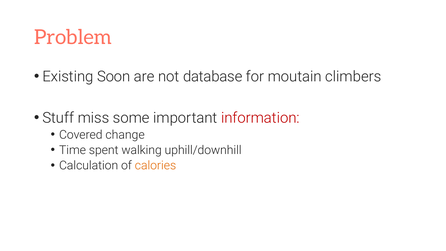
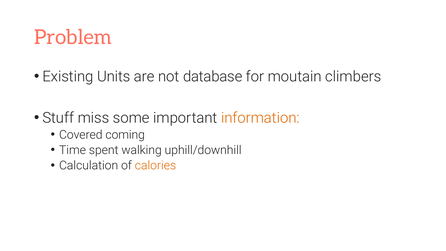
Soon: Soon -> Units (114, 76)
information colour: red -> orange (260, 118)
change: change -> coming (125, 135)
